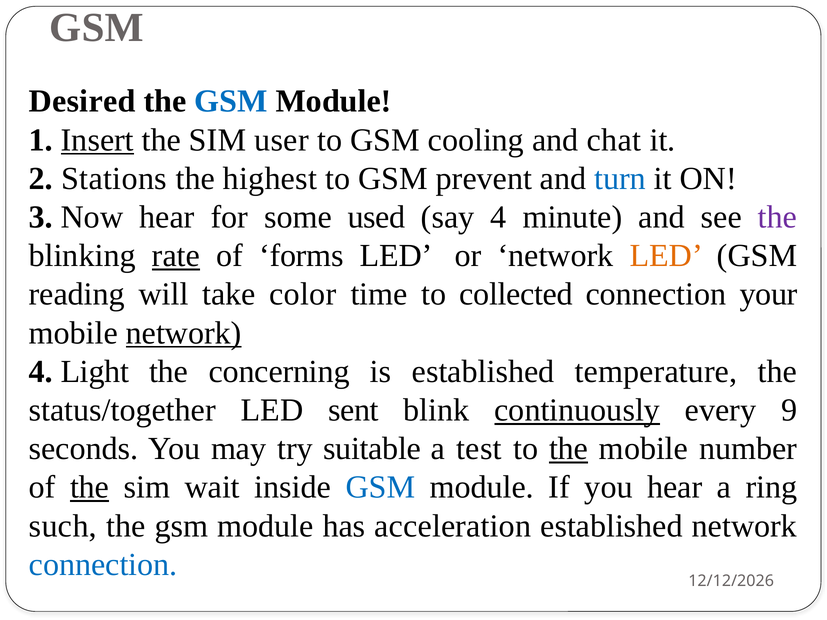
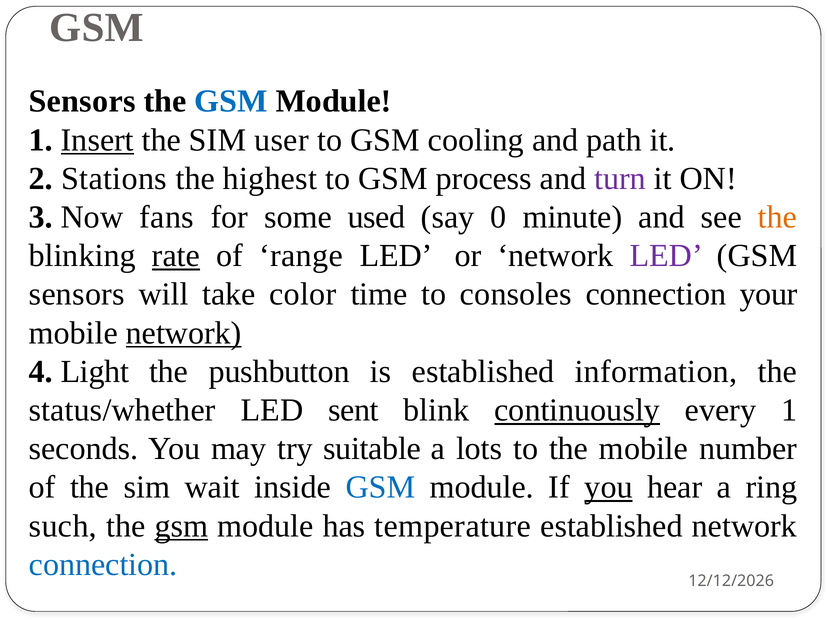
Desired: Desired -> Sensors (82, 101)
chat: chat -> path (614, 140)
prevent: prevent -> process (484, 179)
turn colour: blue -> purple (620, 179)
Now hear: hear -> fans (167, 217)
say 4: 4 -> 0 (498, 217)
the colour: purple -> orange (777, 217)
forms: forms -> range (301, 256)
LED colour: orange -> purple (666, 256)
reading: reading -> sensors (77, 294)
collected: collected -> consoles (516, 294)
concerning: concerning -> pushbutton (279, 372)
temperature: temperature -> information (656, 372)
status/together: status/together -> status/whether (122, 410)
every 9: 9 -> 1 (789, 410)
test: test -> lots (479, 449)
the underline: present -> none (569, 449)
the underline: present -> none (90, 488)
you underline: none -> present (609, 488)
gsm underline: none -> present (181, 526)
acceleration: acceleration -> temperature (453, 526)
